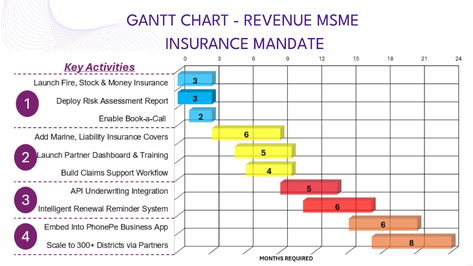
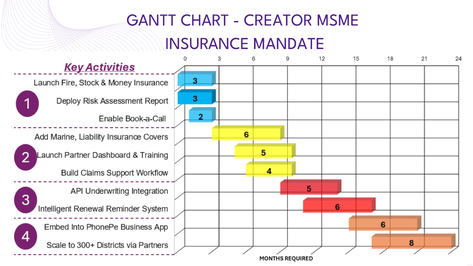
REVENUE: REVENUE -> CREATOR (278, 20)
